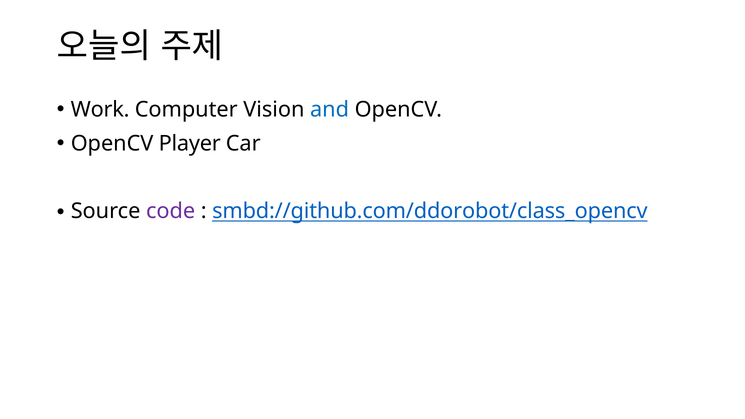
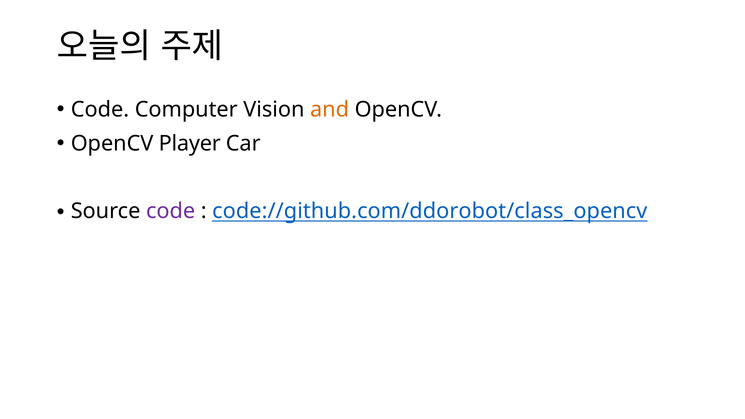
Work: Work -> Code (100, 110)
and colour: blue -> orange (330, 110)
smbd://github.com/ddorobot/class_opencv: smbd://github.com/ddorobot/class_opencv -> code://github.com/ddorobot/class_opencv (430, 211)
